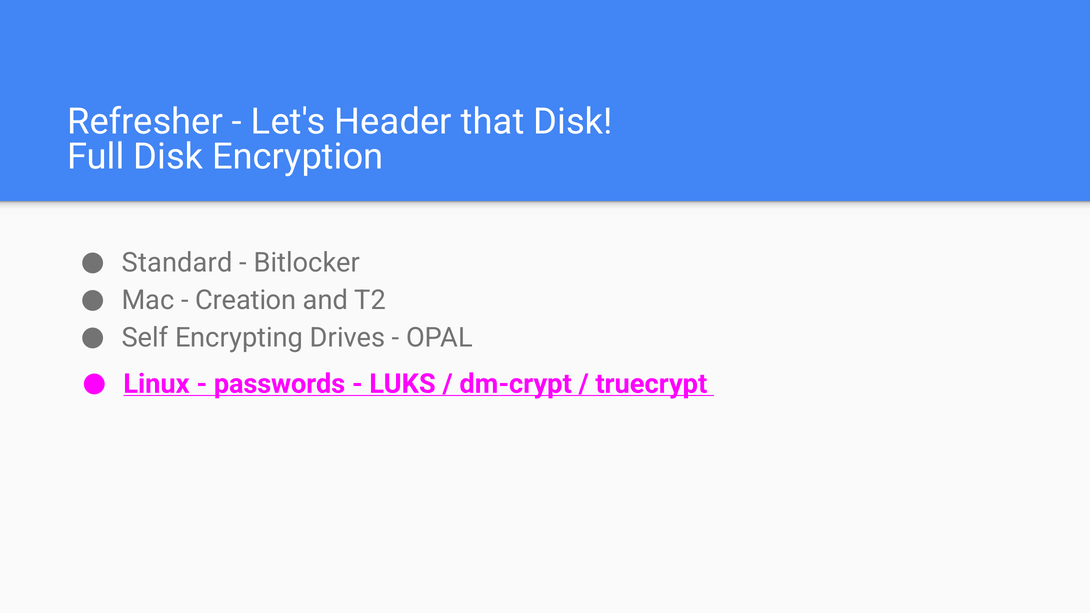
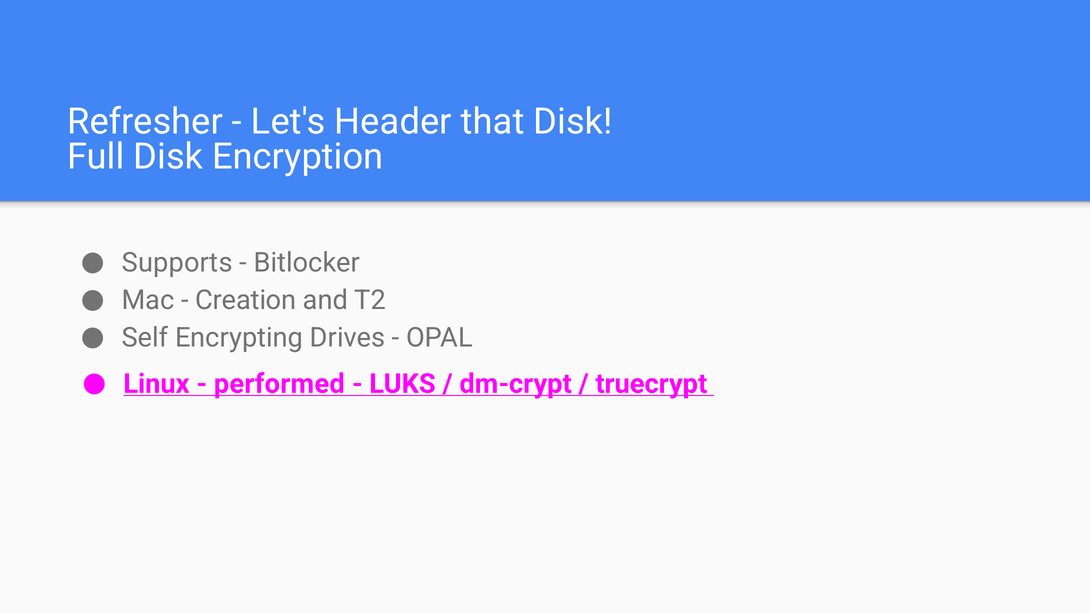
Standard: Standard -> Supports (177, 263)
passwords: passwords -> performed (279, 384)
